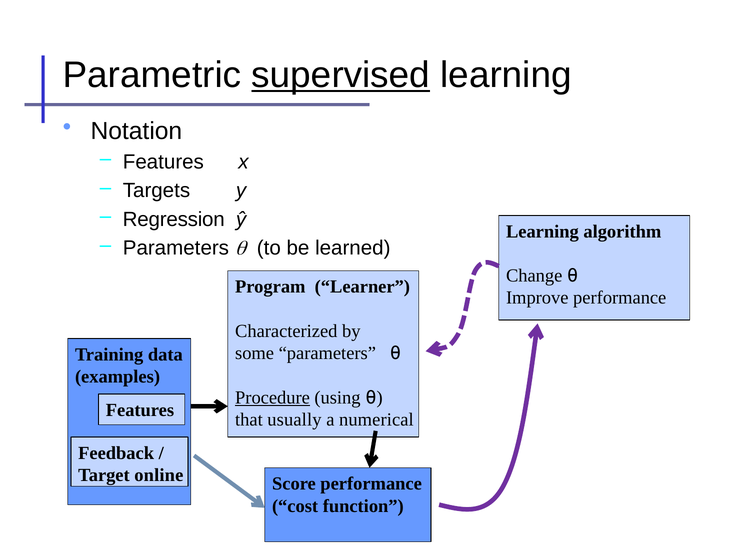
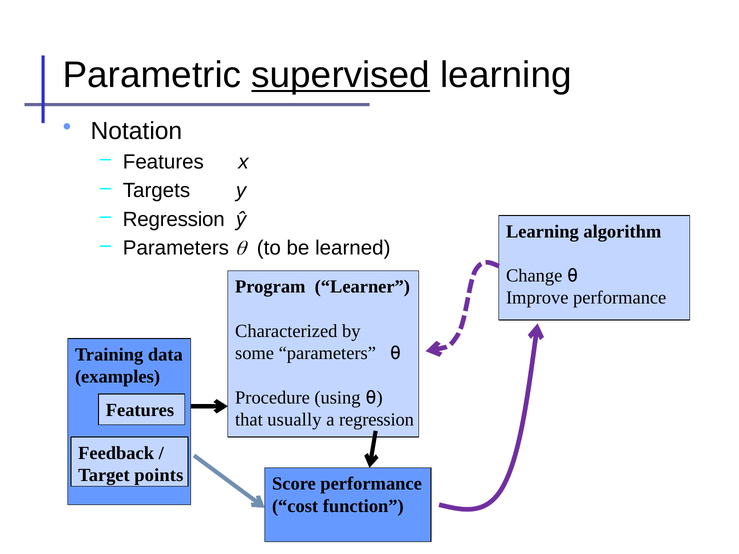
Procedure underline: present -> none (272, 398)
a numerical: numerical -> regression (376, 420)
online: online -> points (159, 475)
